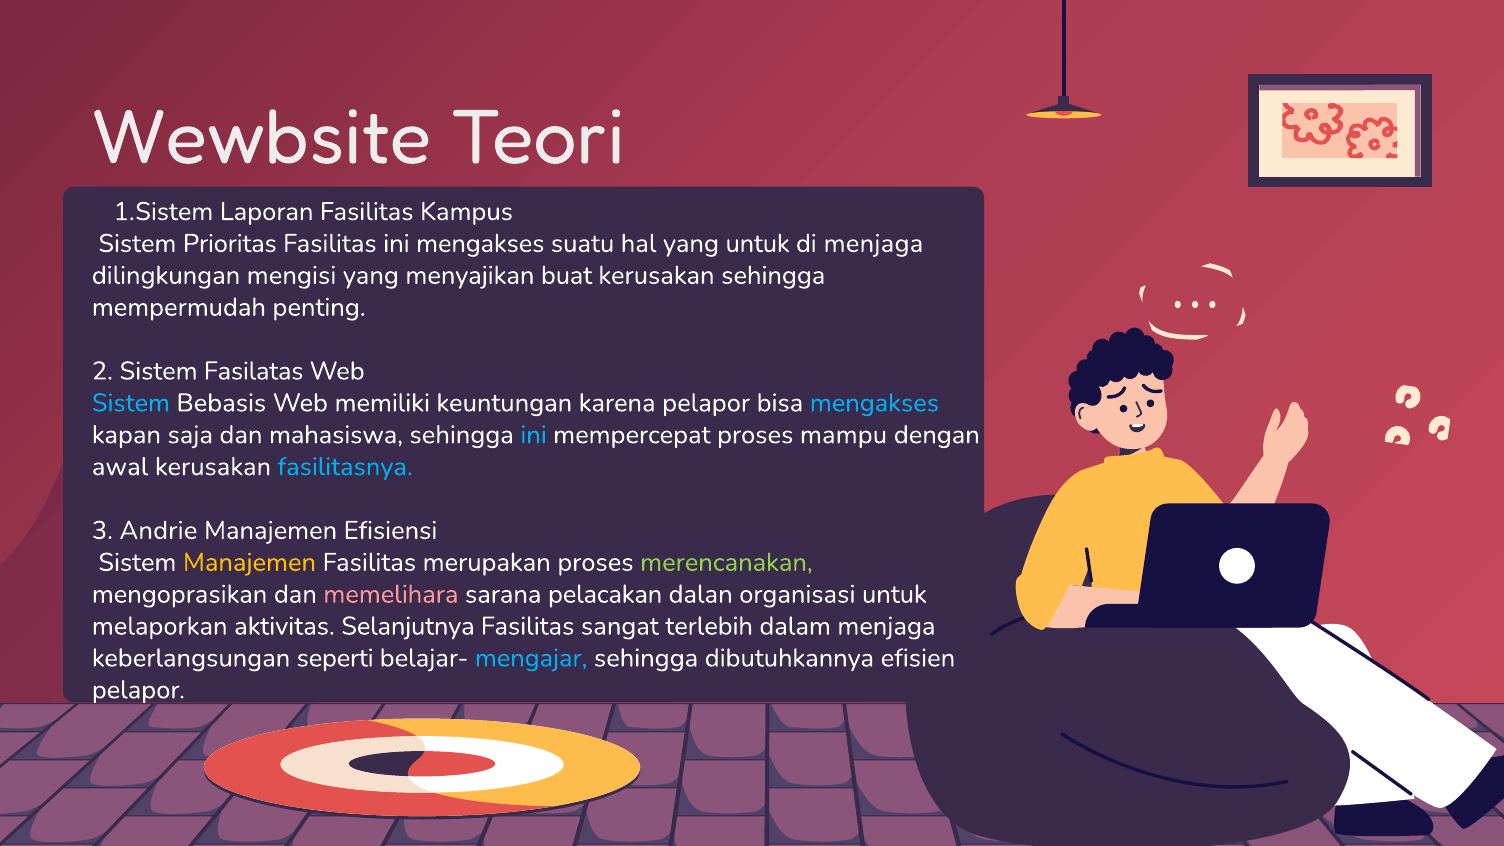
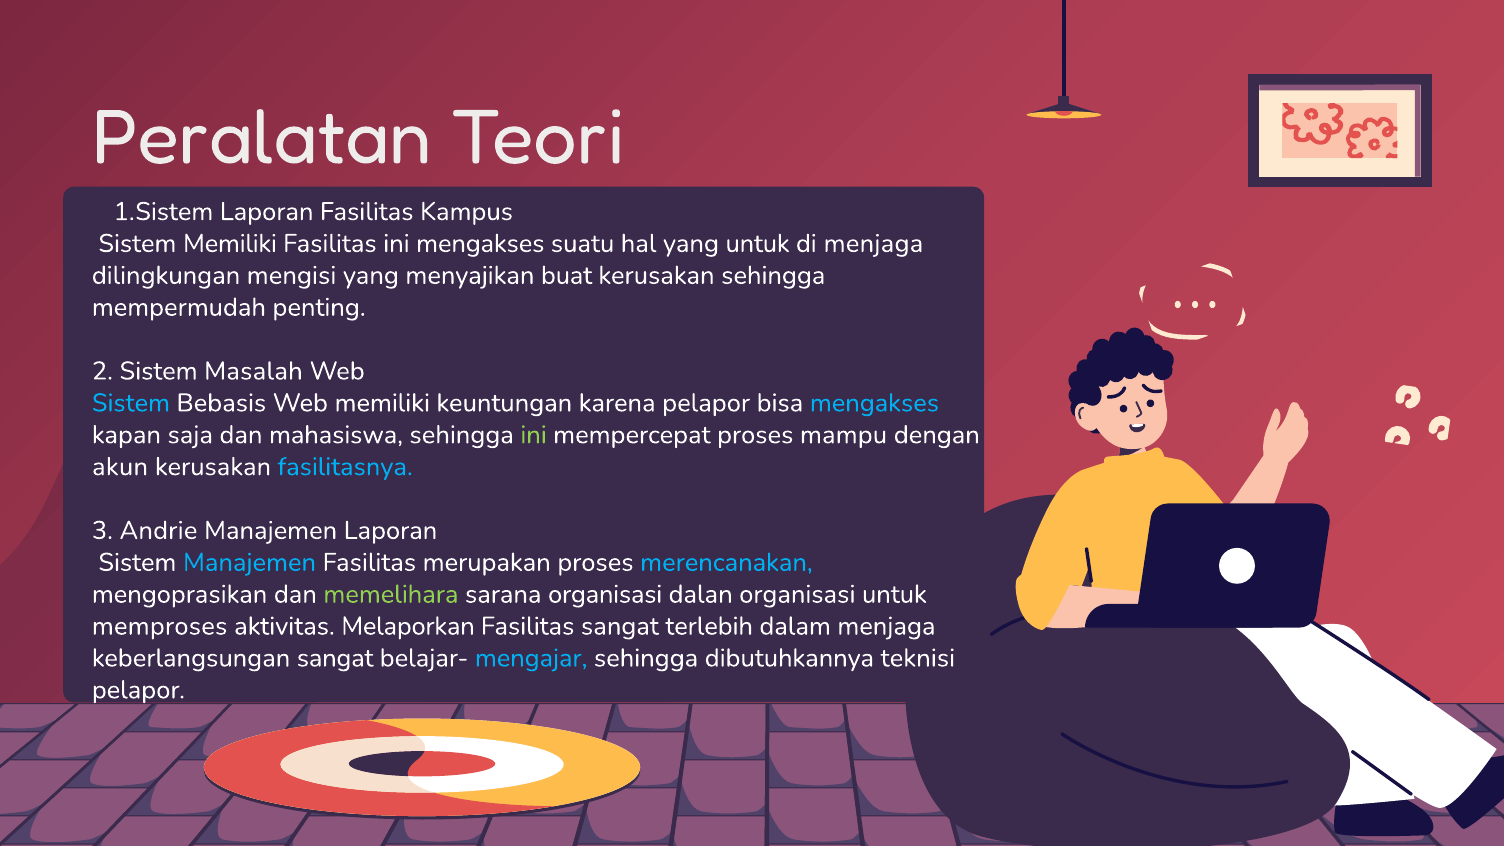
Wewbsite: Wewbsite -> Peralatan (262, 137)
Sistem Prioritas: Prioritas -> Memiliki (230, 244)
Fasilatas: Fasilatas -> Masalah (253, 371)
ini colour: light blue -> light green (534, 435)
awal: awal -> akun (120, 467)
Manajemen Efisiensi: Efisiensi -> Laporan (390, 530)
Manajemen colour: yellow -> light blue (250, 562)
merencanakan colour: light green -> light blue (726, 562)
memelihara colour: pink -> light green (391, 594)
sarana pelacakan: pelacakan -> organisasi (605, 594)
melaporkan: melaporkan -> memproses (160, 626)
Selanjutnya: Selanjutnya -> Melaporkan (408, 626)
keberlangsungan seperti: seperti -> sangat (335, 658)
efisien: efisien -> teknisi (918, 658)
